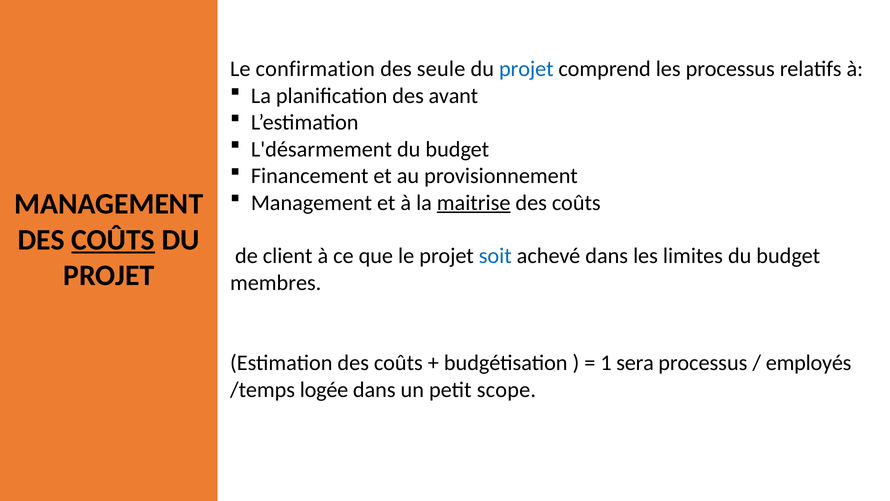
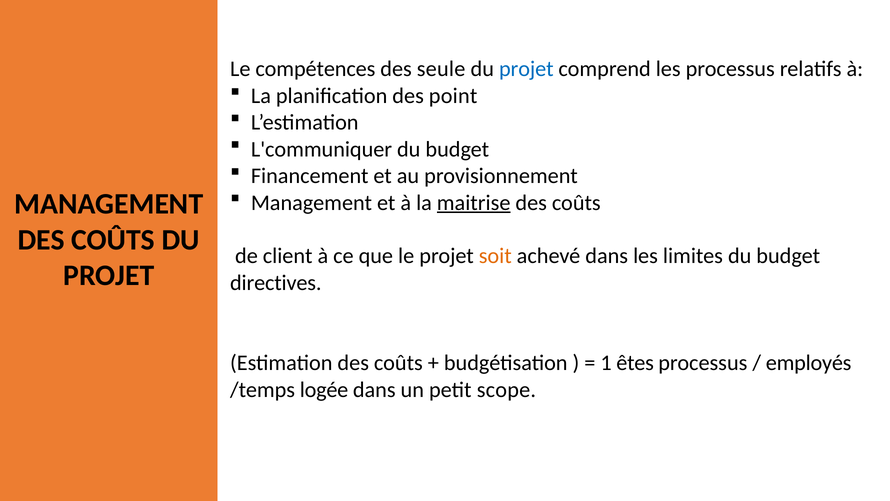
confirmation: confirmation -> compétences (315, 69)
avant: avant -> point (453, 96)
L'désarmement: L'désarmement -> L'communiquer (321, 149)
COÛTS underline: present -> none (113, 240)
soit colour: blue -> orange (495, 256)
membres: membres -> directives (276, 283)
sera: sera -> êtes (635, 363)
